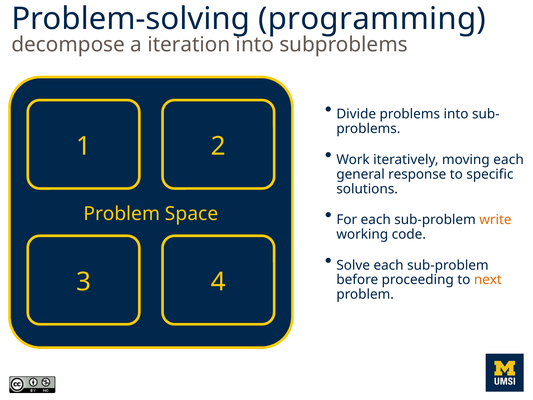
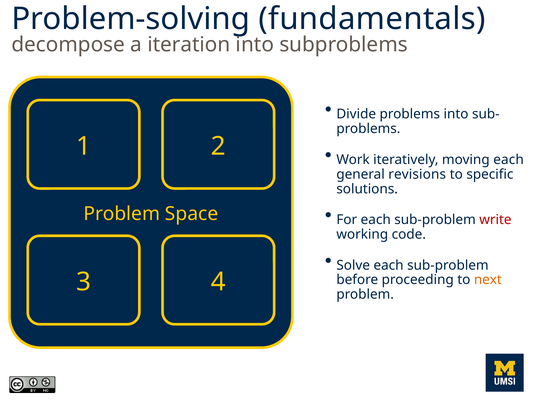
programming: programming -> fundamentals (372, 19)
response: response -> revisions (417, 174)
write colour: orange -> red (495, 220)
